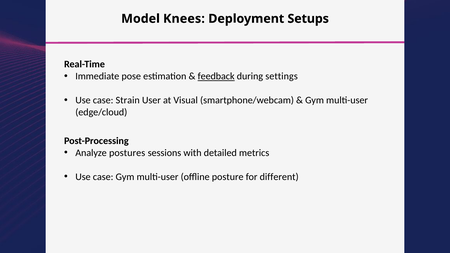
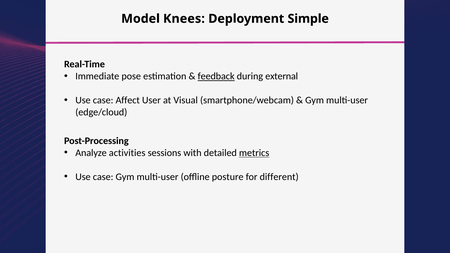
Setups: Setups -> Simple (308, 19)
settings: settings -> external (282, 76)
Strain: Strain -> Affect (128, 100)
postures: postures -> activities (127, 153)
metrics underline: none -> present (254, 153)
